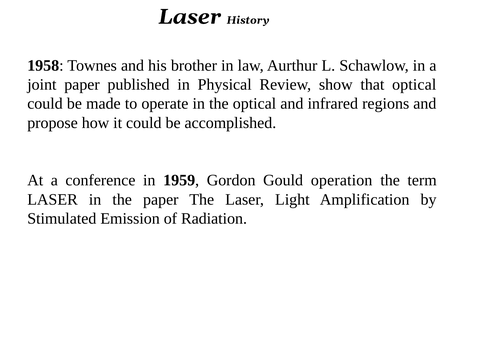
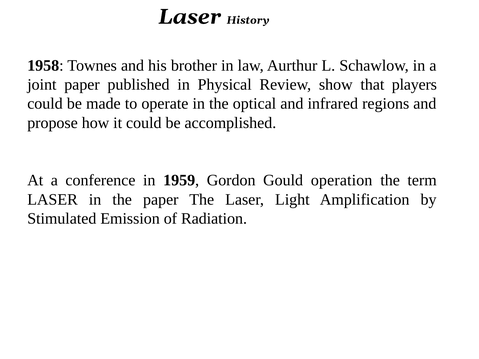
that optical: optical -> players (414, 85)
